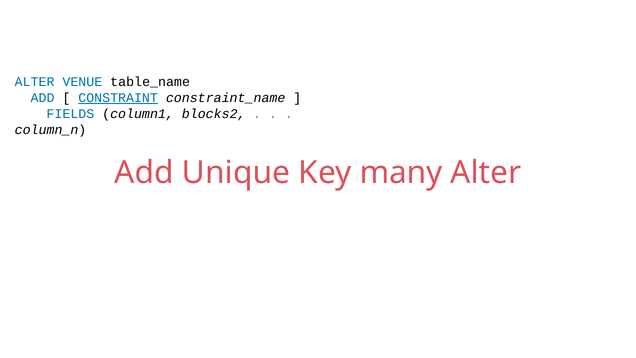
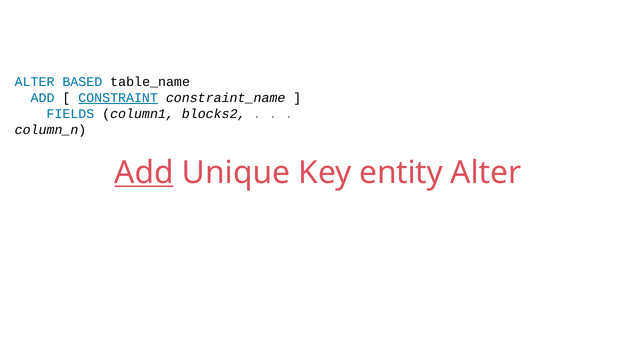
VENUE: VENUE -> BASED (82, 82)
Add underline: none -> present (144, 172)
many: many -> entity (401, 172)
